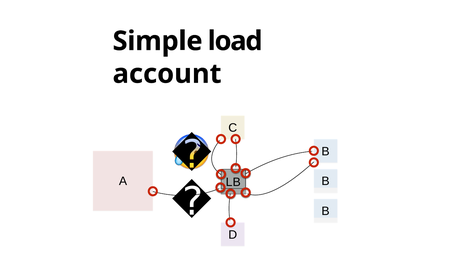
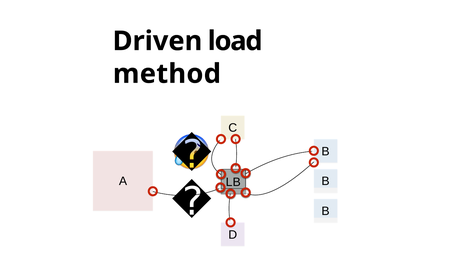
Simple: Simple -> Driven (157, 41)
account: account -> method (167, 74)
